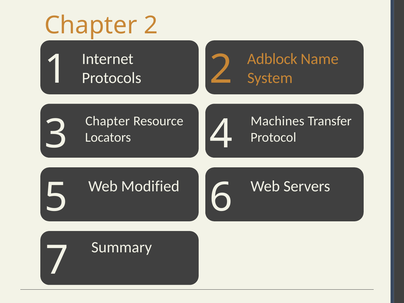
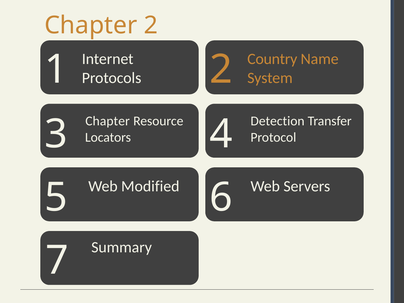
Adblock: Adblock -> Country (272, 59)
Machines: Machines -> Detection (278, 121)
